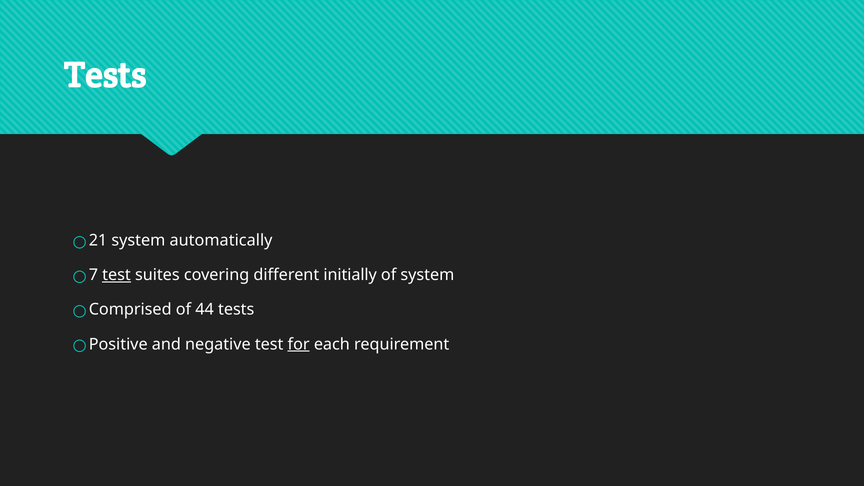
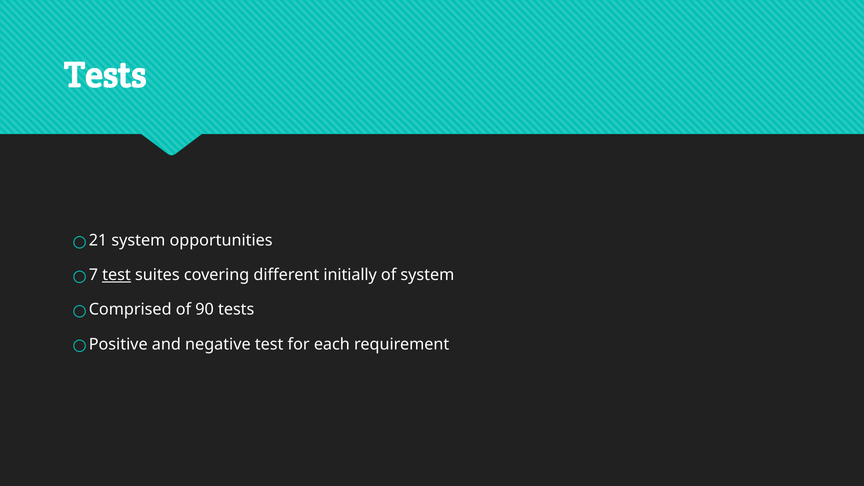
automatically: automatically -> opportunities (221, 240)
44: 44 -> 90 (205, 310)
for underline: present -> none (299, 344)
